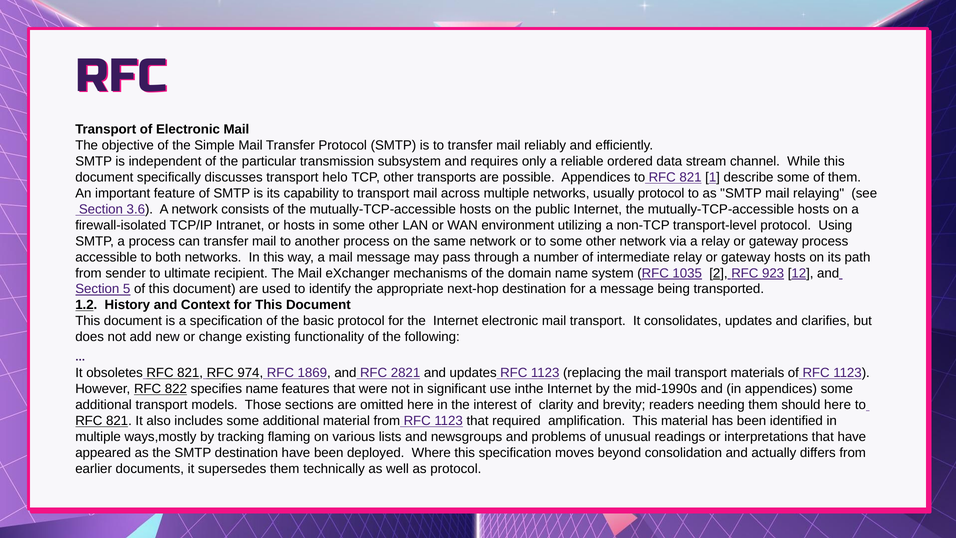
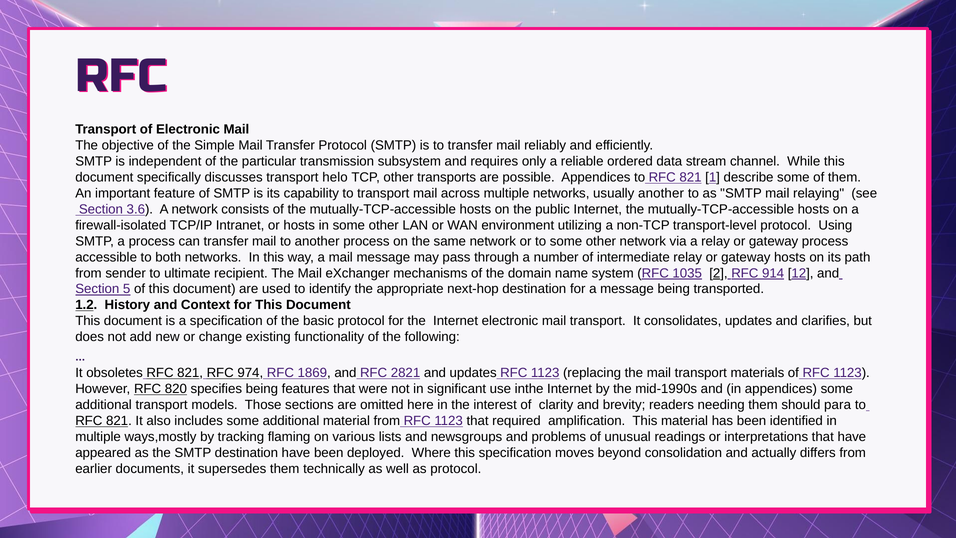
usually protocol: protocol -> another (661, 193)
923: 923 -> 914 (773, 273)
822: 822 -> 820 (176, 389)
specifies name: name -> being (262, 389)
should here: here -> para (838, 405)
